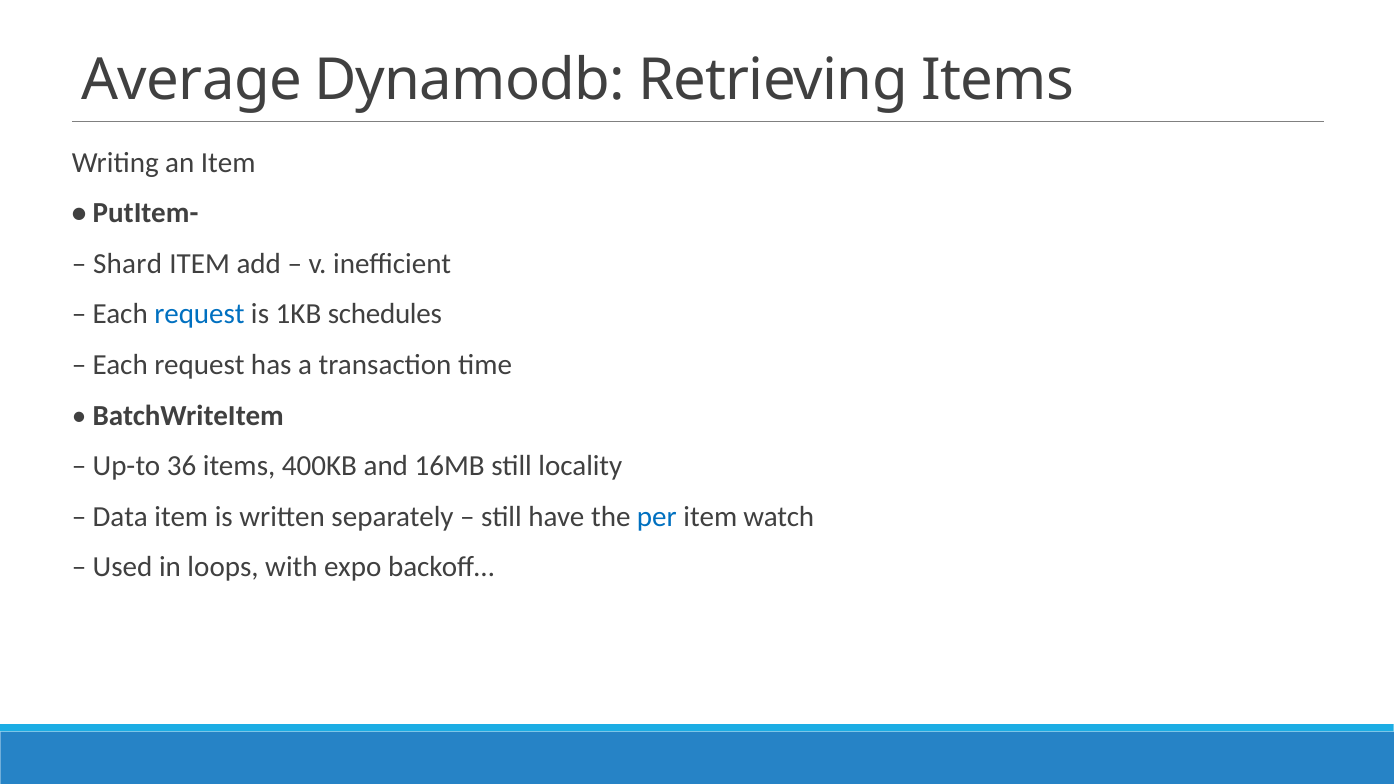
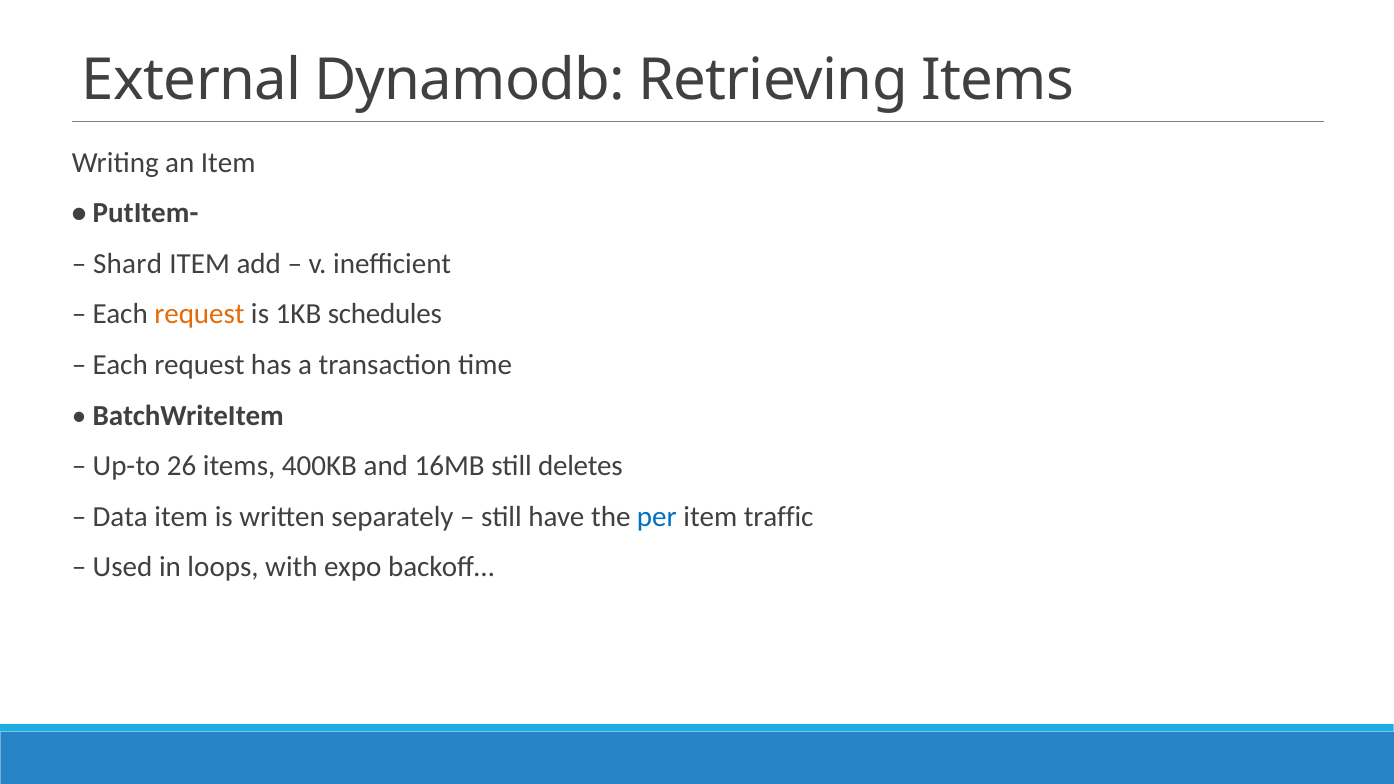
Average: Average -> External (192, 80)
request colour: blue -> orange (199, 314)
36: 36 -> 26 (182, 466)
locality: locality -> deletes (580, 466)
watch: watch -> traffic (779, 517)
